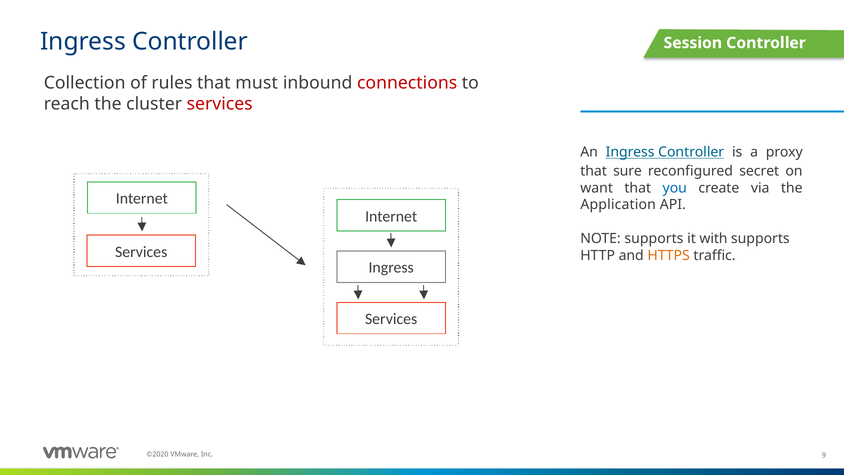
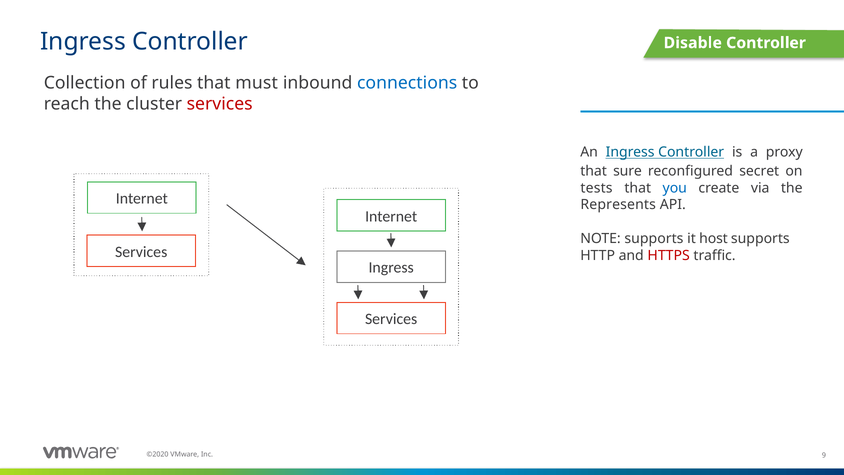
Session: Session -> Disable (693, 43)
connections colour: red -> blue (407, 83)
want: want -> tests (597, 188)
Application: Application -> Represents (618, 205)
with: with -> host (714, 238)
HTTPS colour: orange -> red (669, 255)
